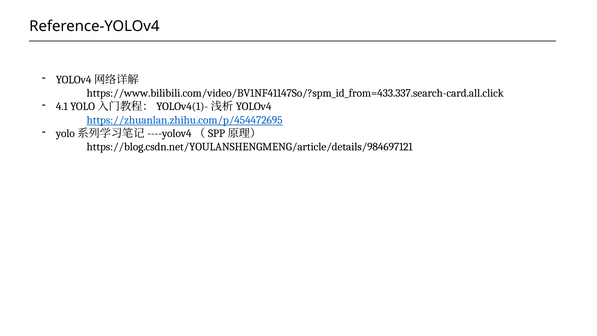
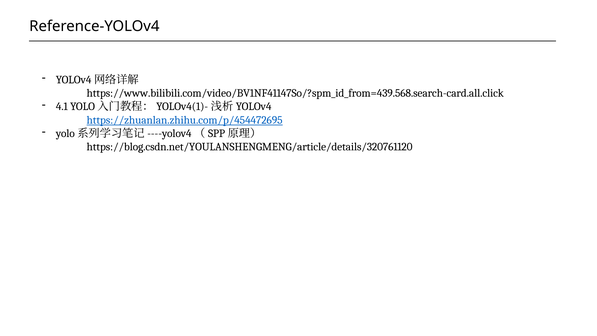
https://www.bilibili.com/video/BV1NF41147So/?spm_id_from=433.337.search-card.all.click: https://www.bilibili.com/video/BV1NF41147So/?spm_id_from=433.337.search-card.all.click -> https://www.bilibili.com/video/BV1NF41147So/?spm_id_from=439.568.search-card.all.click (295, 93)
https://blog.csdn.net/YOULANSHENGMENG/article/details/984697121: https://blog.csdn.net/YOULANSHENGMENG/article/details/984697121 -> https://blog.csdn.net/YOULANSHENGMENG/article/details/320761120 (250, 147)
